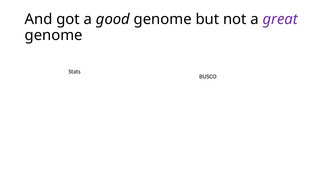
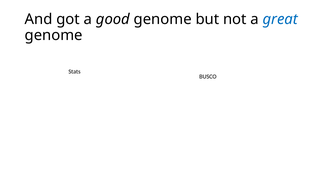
great colour: purple -> blue (280, 19)
